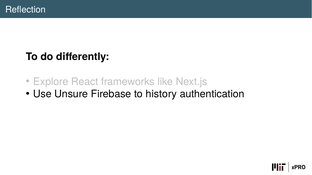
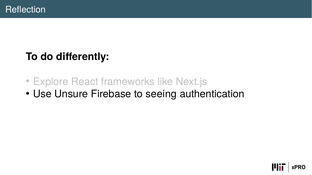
history: history -> seeing (161, 94)
